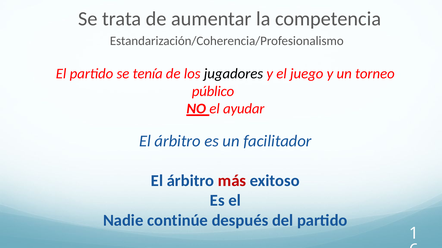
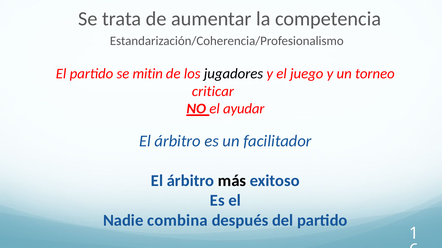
tenía: tenía -> mitin (148, 74)
público: público -> criticar (213, 91)
más colour: red -> black (232, 181)
continúe: continúe -> combina (177, 221)
